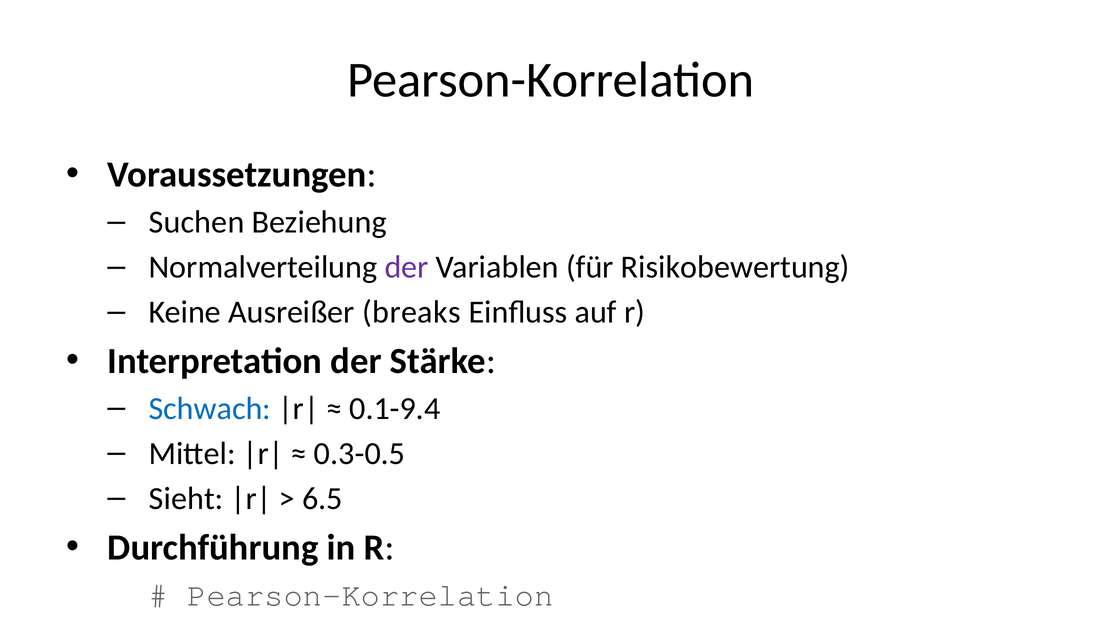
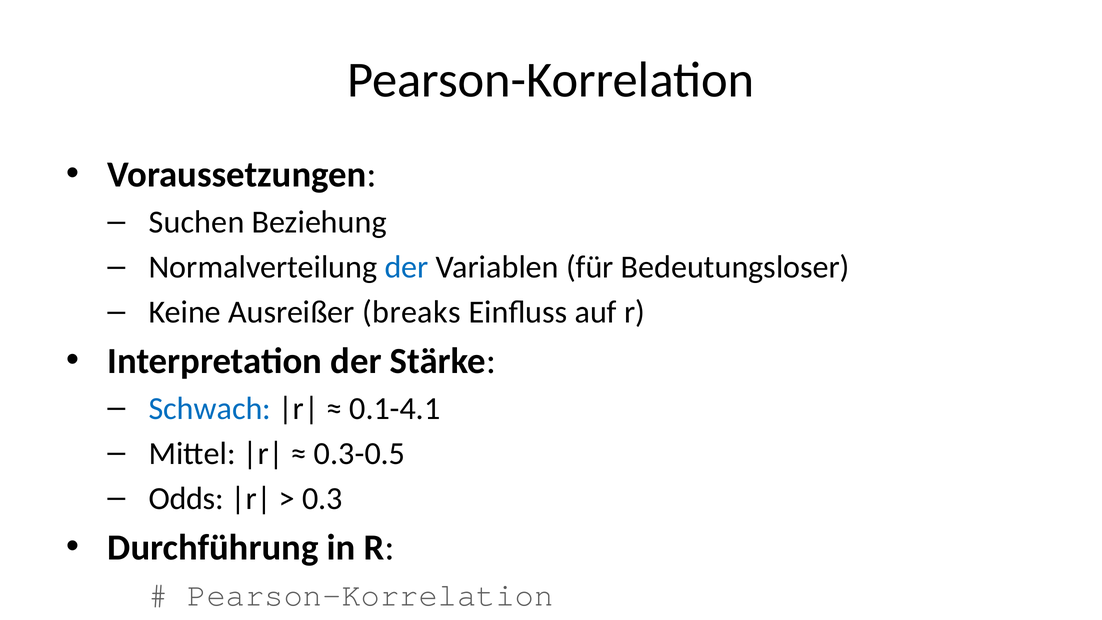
der colour: purple -> blue (407, 267)
Risikobewertung: Risikobewertung -> Bedeutungsloser (735, 267)
0.1-9.4: 0.1-9.4 -> 0.1-4.1 (395, 409)
Sieht: Sieht -> Odds (186, 499)
6.5: 6.5 -> 0.3 (322, 499)
